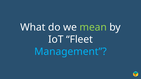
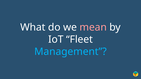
mean colour: light green -> pink (93, 27)
